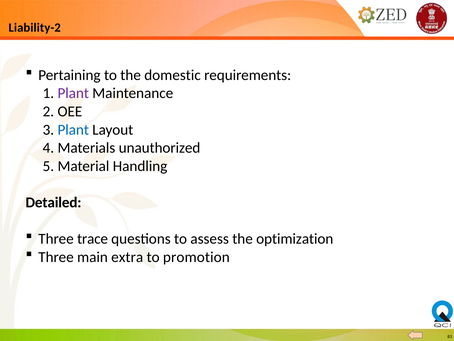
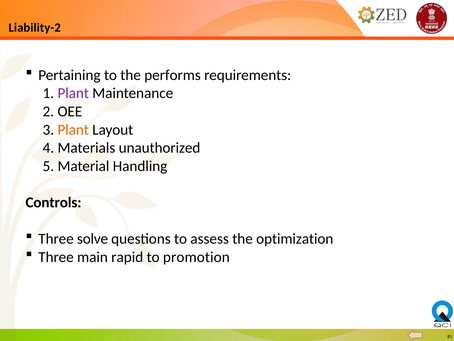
domestic: domestic -> performs (173, 75)
Plant colour: blue -> orange (73, 130)
Detailed: Detailed -> Controls (53, 202)
trace: trace -> solve (93, 238)
extra: extra -> rapid (127, 257)
